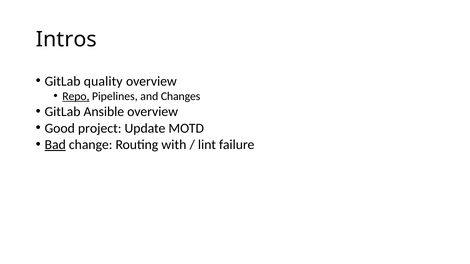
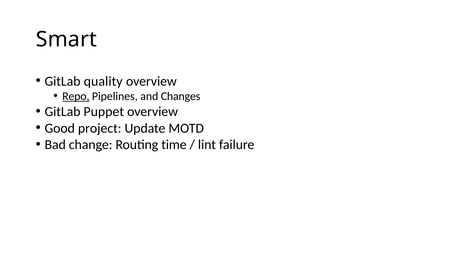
Intros: Intros -> Smart (66, 39)
Ansible: Ansible -> Puppet (104, 112)
Bad underline: present -> none (55, 145)
with: with -> time (174, 145)
